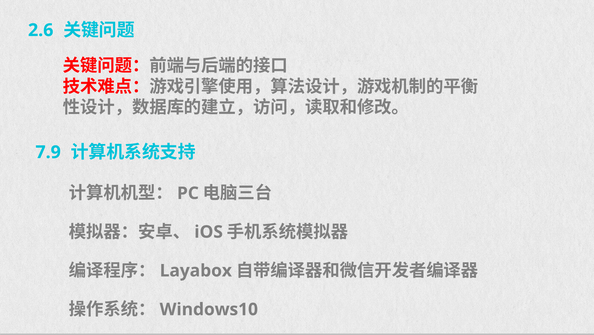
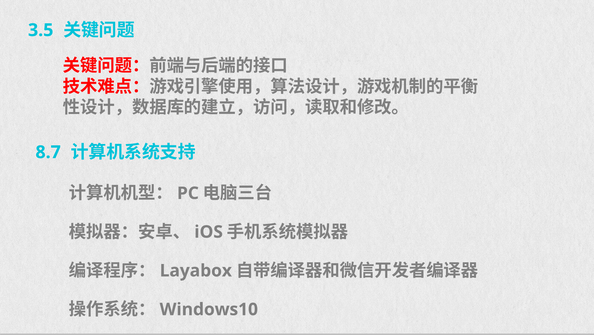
2.6: 2.6 -> 3.5 (41, 30)
7.9: 7.9 -> 8.7 (48, 152)
